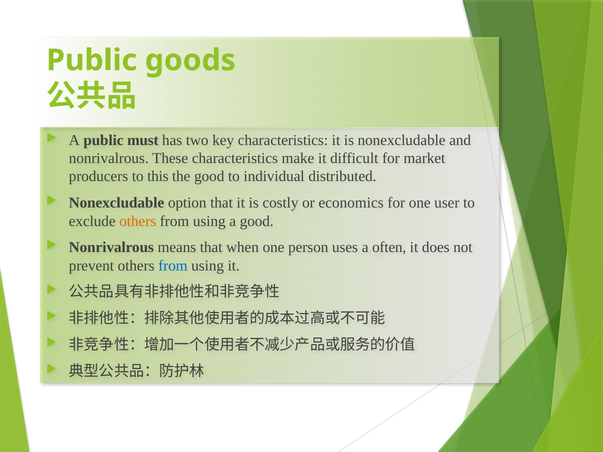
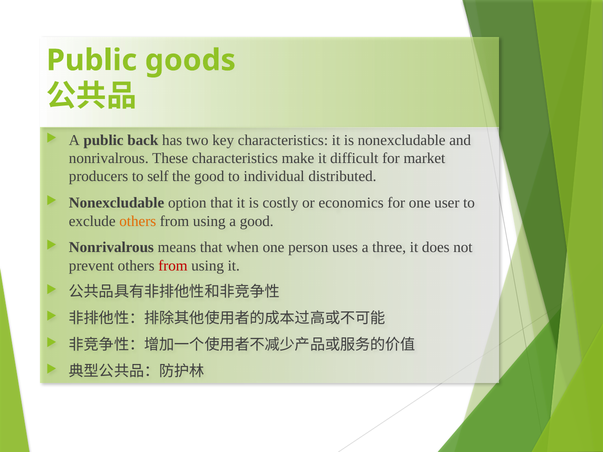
must: must -> back (143, 140)
this: this -> self (158, 177)
often: often -> three (389, 248)
from colour: blue -> red (173, 266)
